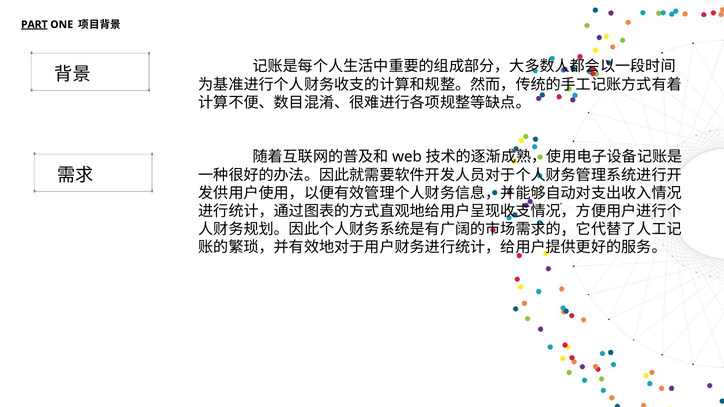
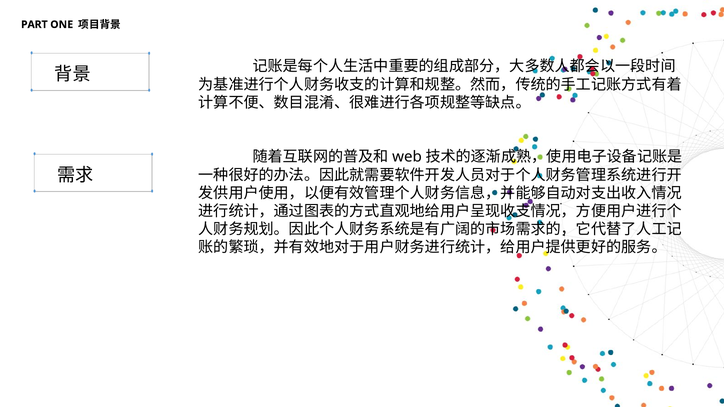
PART underline: present -> none (34, 25)
